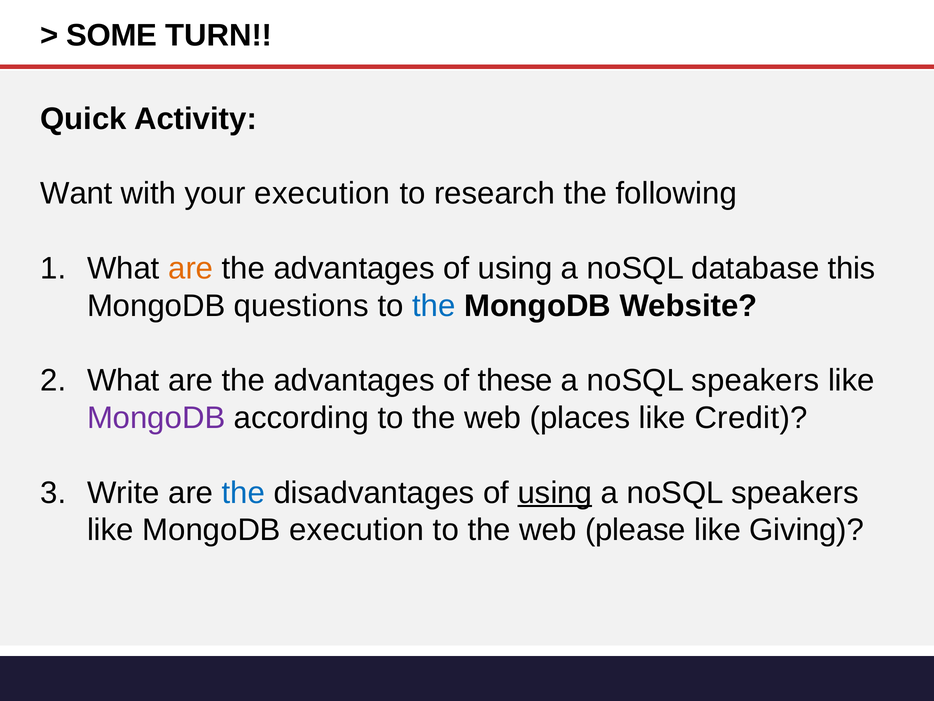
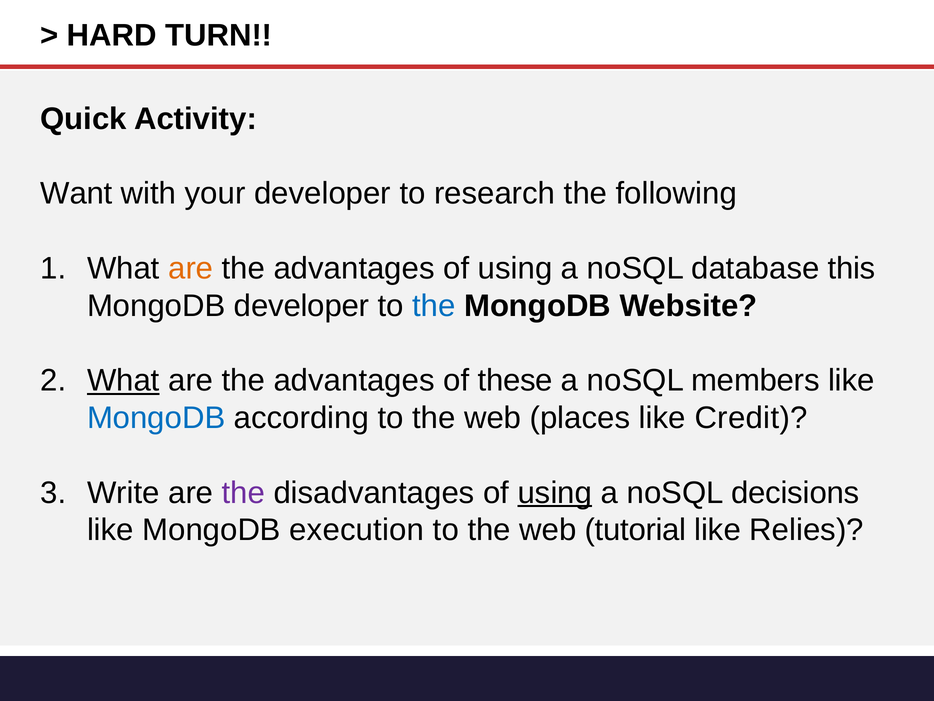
SOME: SOME -> HARD (111, 35)
your execution: execution -> developer (322, 194)
MongoDB questions: questions -> developer (302, 306)
What underline: none -> present (123, 380)
speakers: speakers -> members (755, 380)
MongoDB colour: purple -> blue (156, 418)
the colour: blue -> purple (243, 492)
speakers: speakers -> decisions (795, 492)
please: please -> tutorial (635, 530)
Giving: Giving -> Relies (807, 530)
